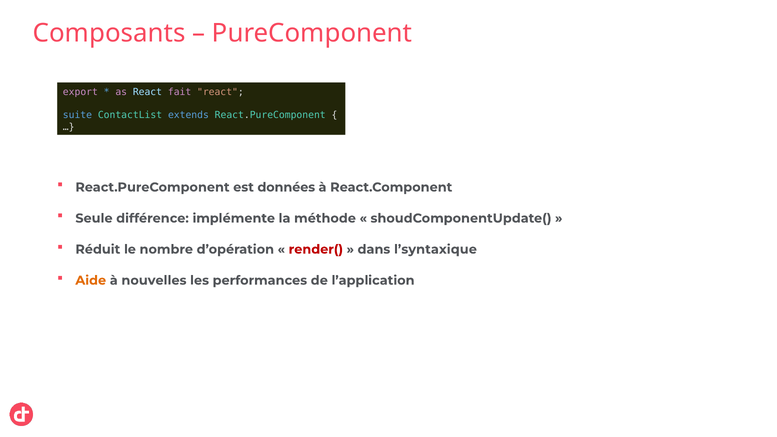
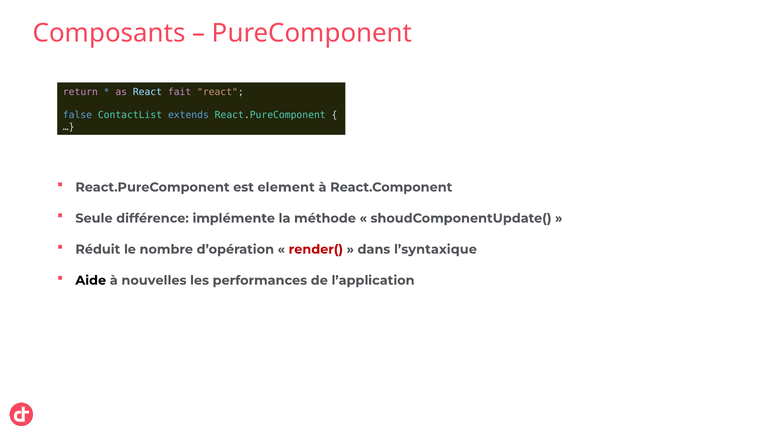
export: export -> return (80, 92)
suite: suite -> false (77, 115)
données: données -> element (286, 187)
Aide colour: orange -> black (91, 280)
